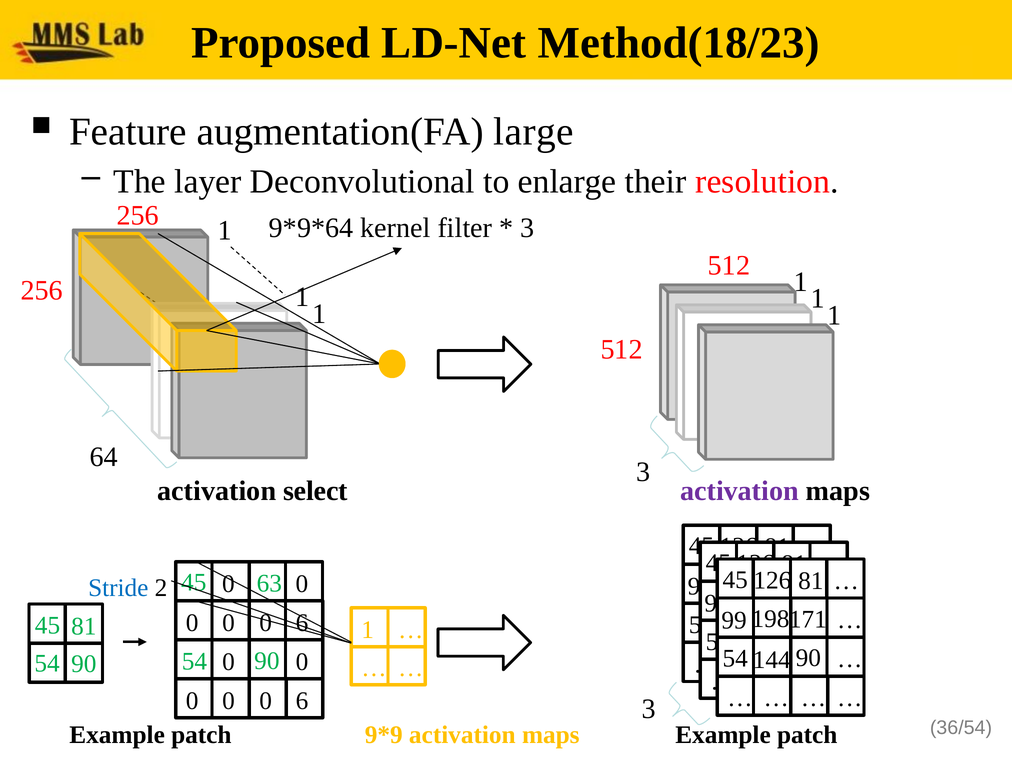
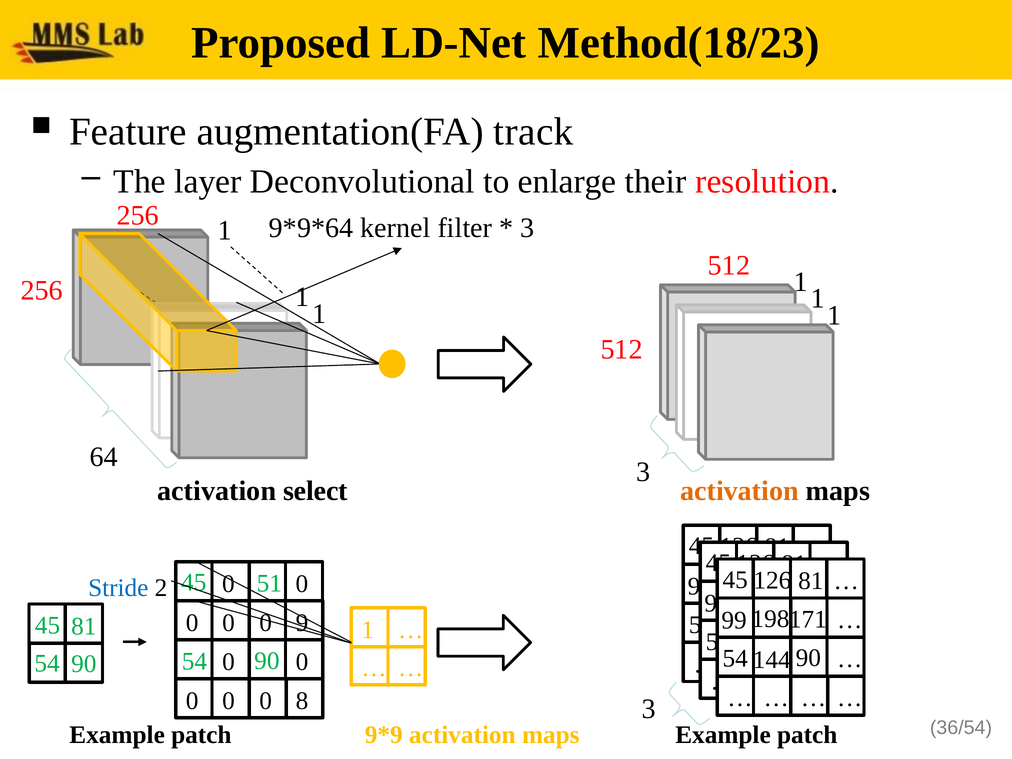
large: large -> track (534, 132)
activation colour: purple -> orange (740, 491)
63: 63 -> 51 (269, 584)
6: 6 -> 9 (302, 623)
6: 6 -> 8 (302, 701)
